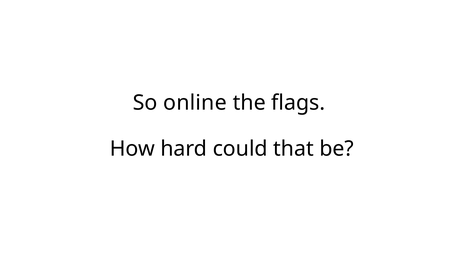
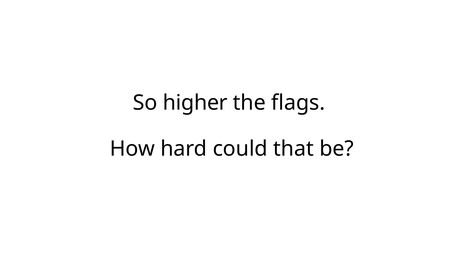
online: online -> higher (195, 103)
